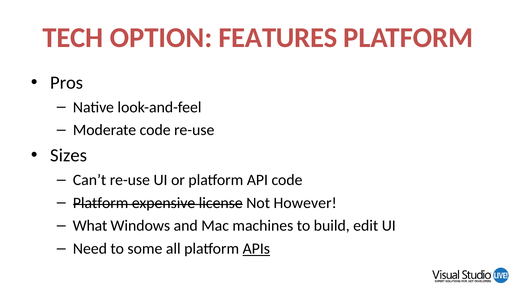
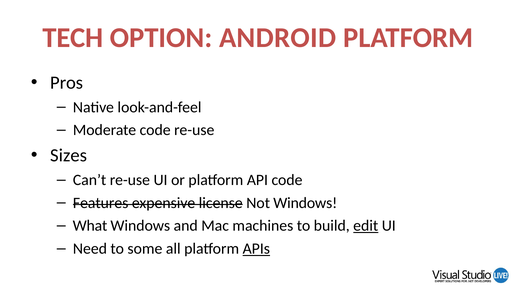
FEATURES: FEATURES -> ANDROID (278, 38)
Platform: Platform -> Features (101, 203)
Not However: However -> Windows (305, 203)
edit underline: none -> present (366, 226)
